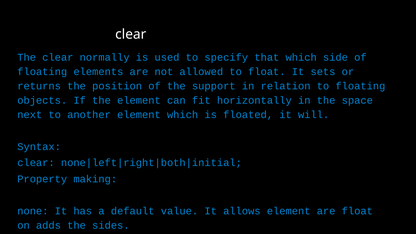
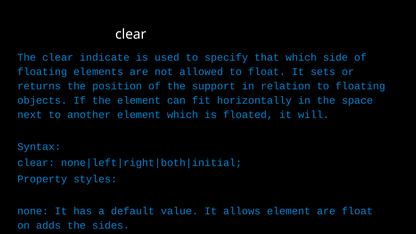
normally: normally -> indicate (105, 57)
making: making -> styles (95, 179)
